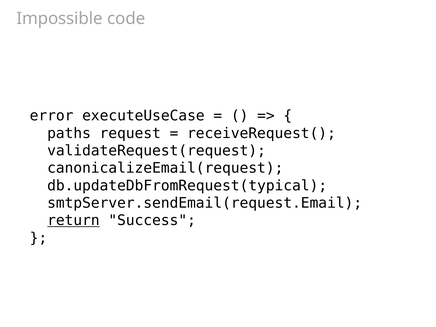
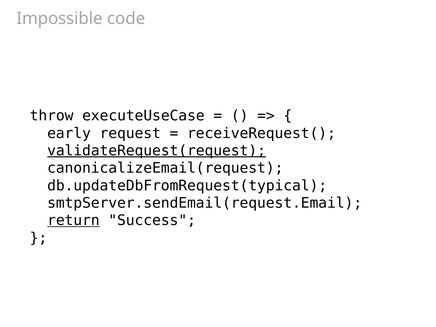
error: error -> throw (52, 116)
paths: paths -> early (69, 133)
validateRequest(request underline: none -> present (157, 151)
